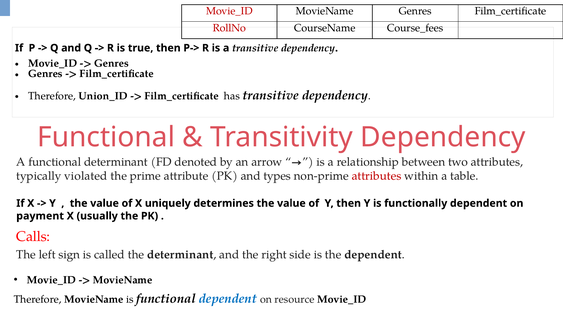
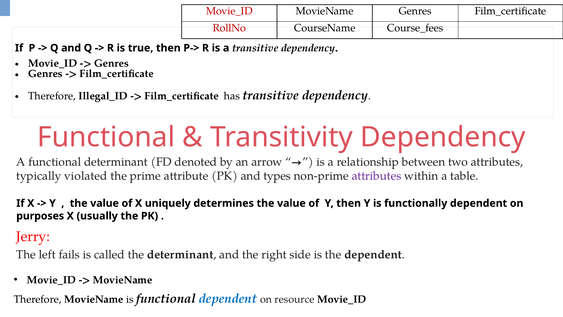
Union_ID: Union_ID -> Illegal_ID (103, 96)
attributes colour: red -> purple (377, 176)
payment: payment -> purposes (40, 216)
Calls: Calls -> Jerry (33, 236)
sign: sign -> fails (69, 255)
